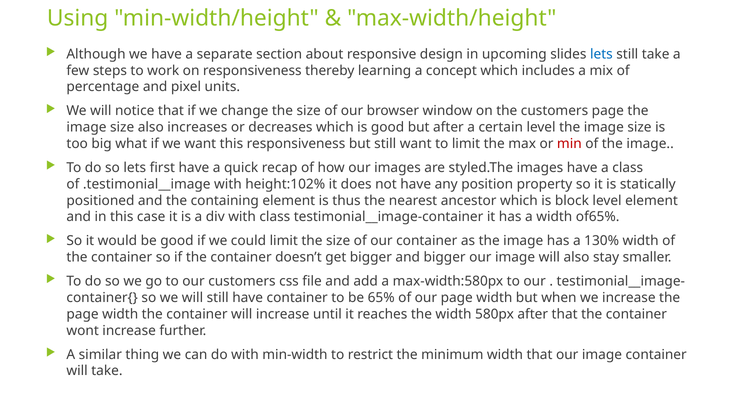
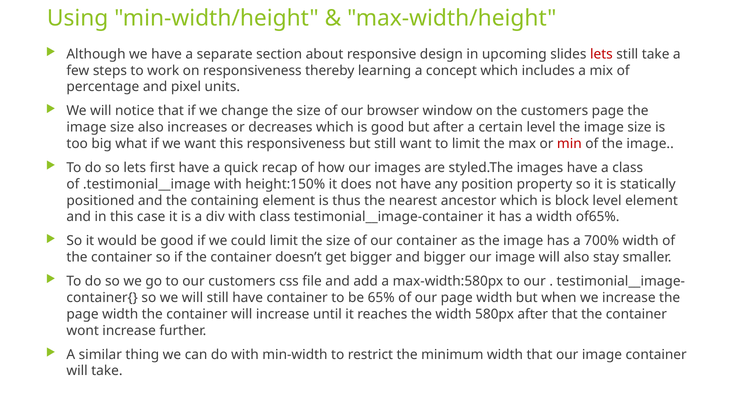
lets colour: blue -> red (601, 54)
height:102%: height:102% -> height:150% (285, 184)
130%: 130% -> 700% (602, 241)
